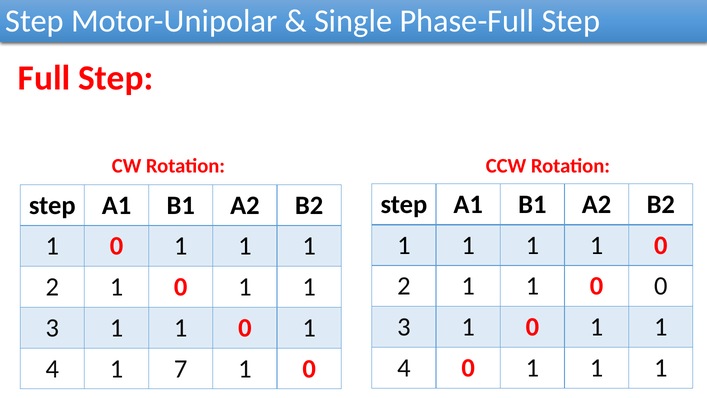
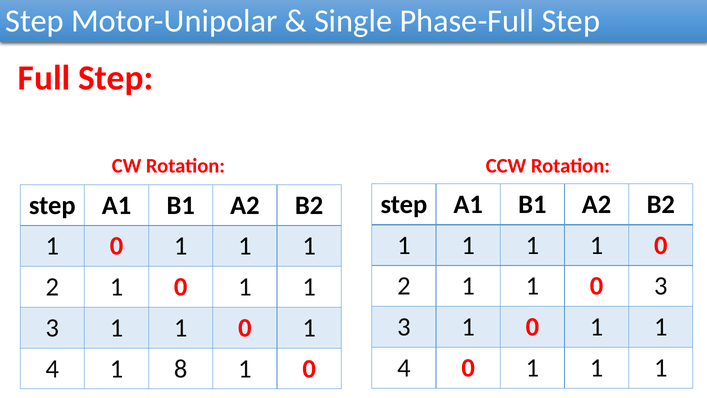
0 0: 0 -> 3 (661, 286)
7: 7 -> 8 (181, 369)
